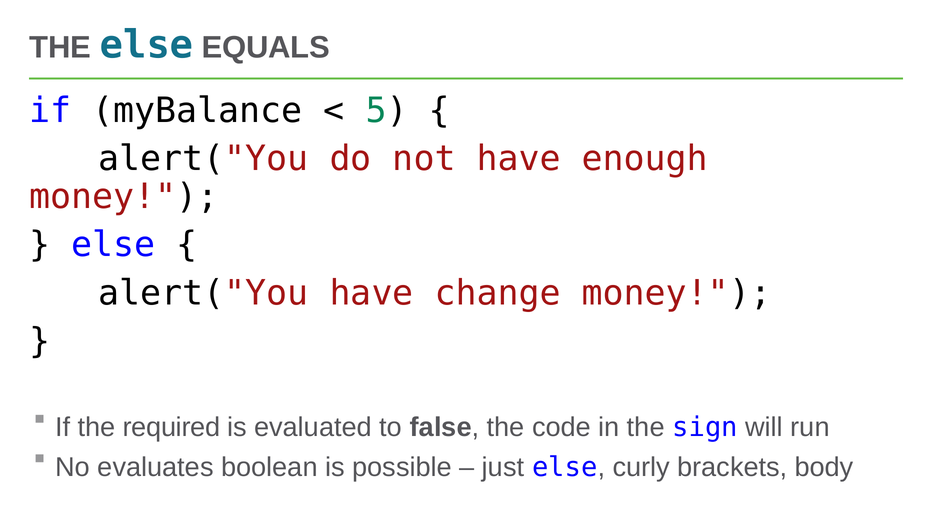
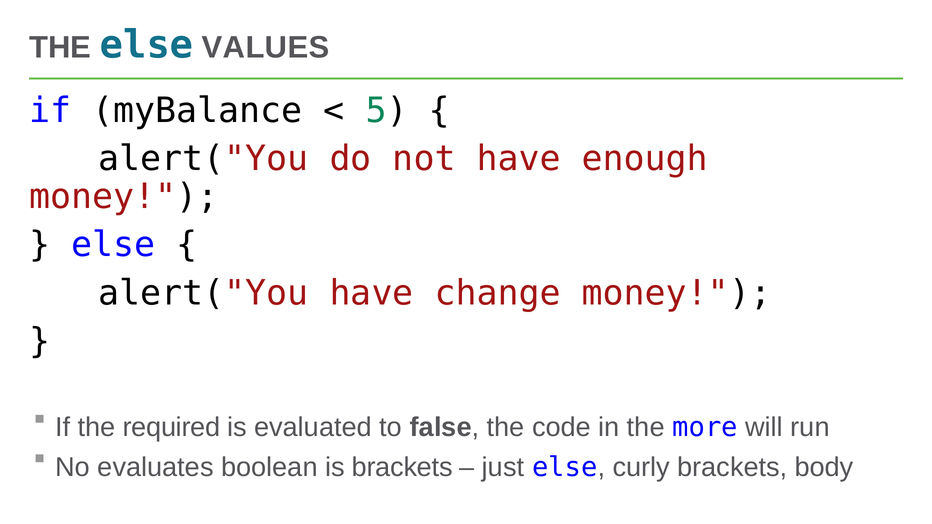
EQUALS: EQUALS -> VALUES (266, 48)
sign: sign -> more (705, 428)
is possible: possible -> brackets (402, 467)
